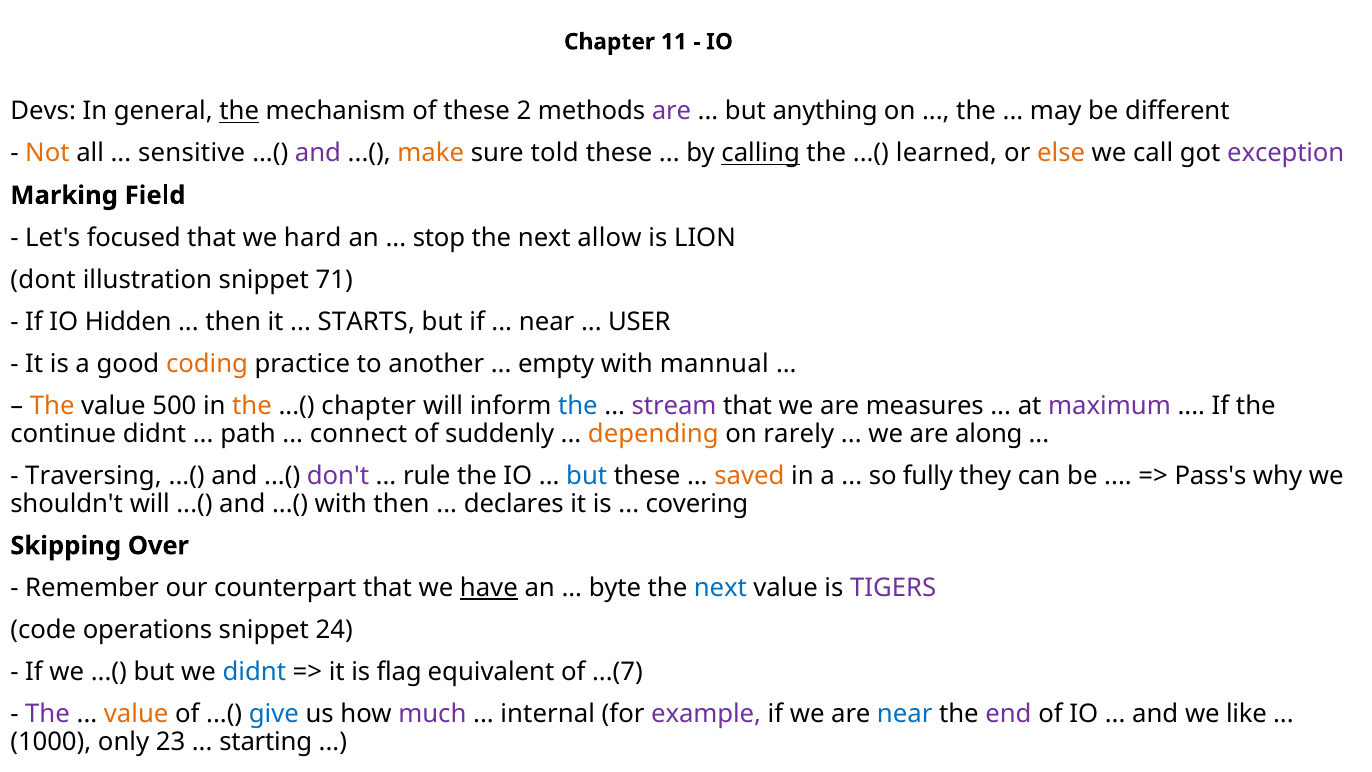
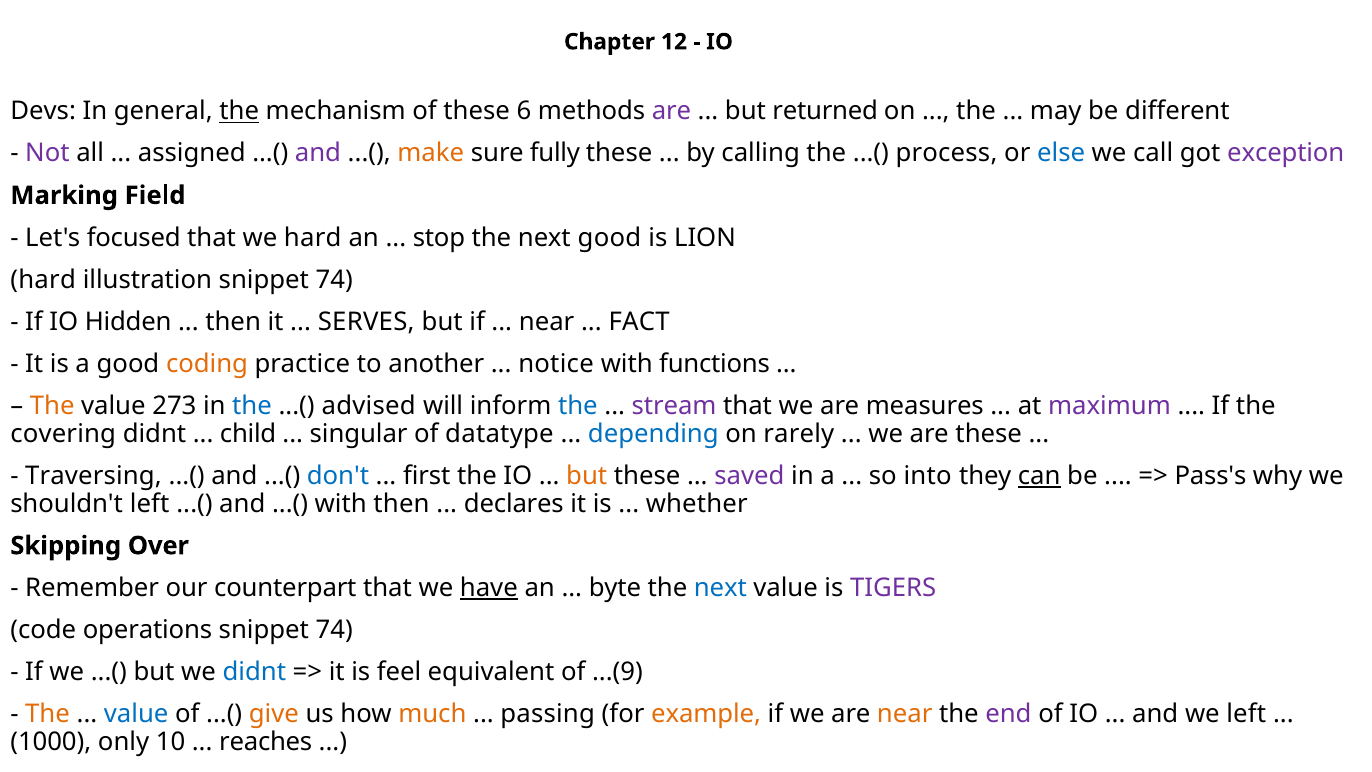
11: 11 -> 12 (674, 42)
2: 2 -> 6 (524, 111)
anything: anything -> returned (825, 111)
Not colour: orange -> purple (47, 153)
sensitive: sensitive -> assigned (192, 153)
told: told -> fully (555, 153)
calling underline: present -> none (761, 153)
learned: learned -> process (946, 153)
else colour: orange -> blue (1061, 153)
next allow: allow -> good (609, 237)
dont: dont -> hard (43, 280)
illustration snippet 71: 71 -> 74 (334, 280)
STARTS: STARTS -> SERVES (366, 322)
USER: USER -> FACT (639, 322)
empty: empty -> notice (556, 364)
mannual: mannual -> functions (715, 364)
500: 500 -> 273 (174, 406)
the colour: orange -> blue (252, 406)
chapter: chapter -> advised (369, 406)
continue: continue -> covering (63, 434)
path: path -> child (248, 434)
connect: connect -> singular (359, 434)
suddenly: suddenly -> datatype (499, 434)
depending colour: orange -> blue (653, 434)
are along: along -> these (989, 434)
don't colour: purple -> blue (338, 476)
rule: rule -> first (427, 476)
but colour: blue -> orange (587, 476)
saved colour: orange -> purple (749, 476)
fully: fully -> into (928, 476)
can underline: none -> present (1039, 476)
shouldn't will: will -> left (150, 504)
covering: covering -> whether (697, 504)
24: 24 -> 74 (334, 630)
flag: flag -> feel (399, 672)
...(7: ...(7 -> ...(9 (617, 672)
The colour: purple -> orange (48, 714)
value colour: orange -> blue (136, 714)
give colour: blue -> orange (274, 714)
much colour: purple -> orange (432, 714)
internal: internal -> passing (548, 714)
example colour: purple -> orange (706, 714)
near colour: blue -> orange (905, 714)
we like: like -> left (1246, 714)
23: 23 -> 10 (171, 742)
starting: starting -> reaches (266, 742)
